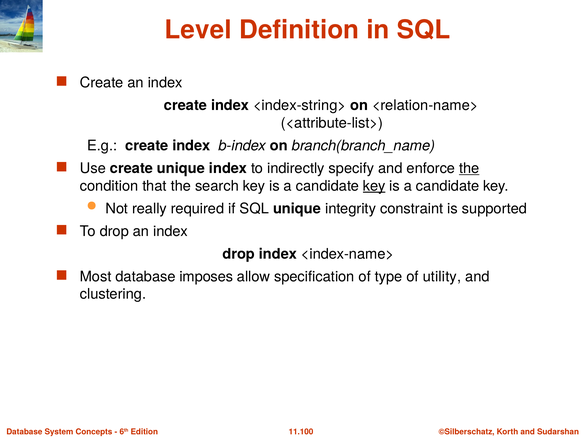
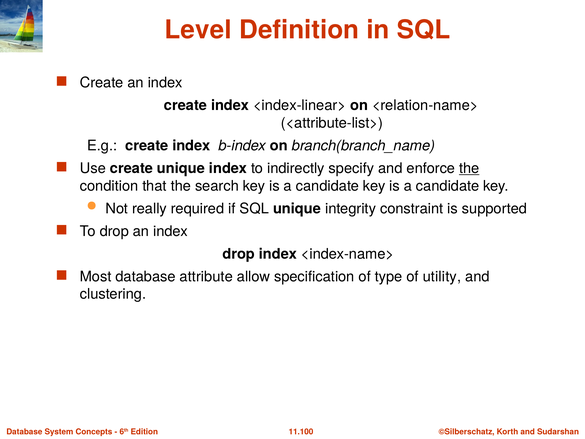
<index-string>: <index-string> -> <index-linear> (300, 105)
key underline: present -> none (374, 186)
imposes: imposes -> attribute (206, 276)
